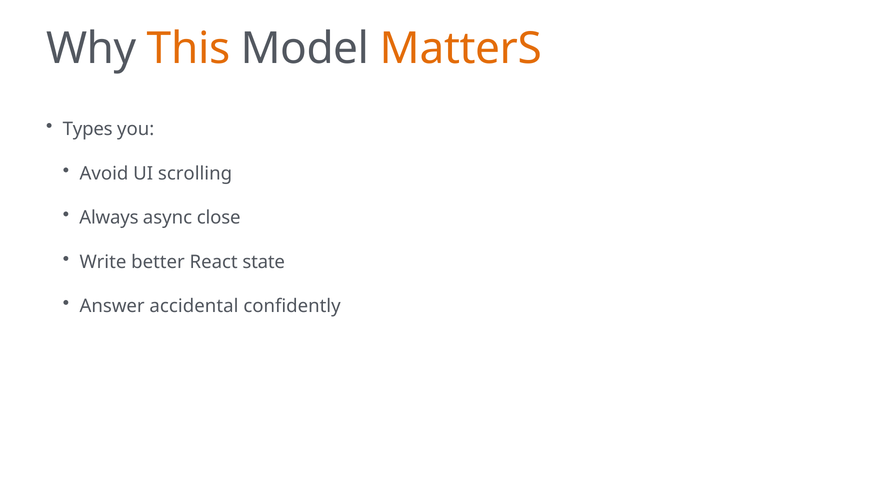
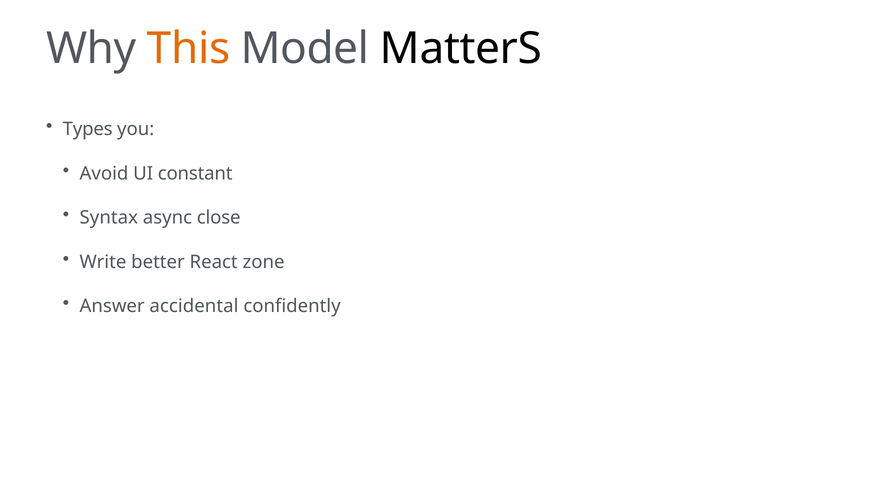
MatterS colour: orange -> black (461, 49)
scrolling: scrolling -> constant (195, 174)
Always: Always -> Syntax (109, 218)
state: state -> zone (264, 262)
